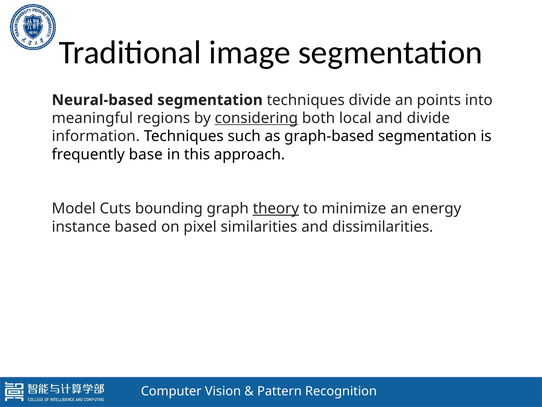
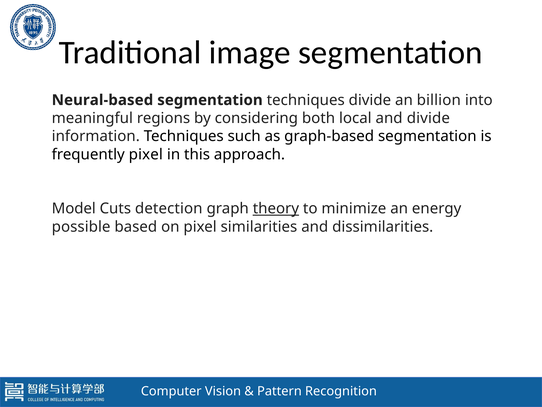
points: points -> billion (439, 100)
considering underline: present -> none (256, 118)
frequently base: base -> pixel (146, 154)
bounding: bounding -> detection (169, 208)
instance: instance -> possible (81, 226)
